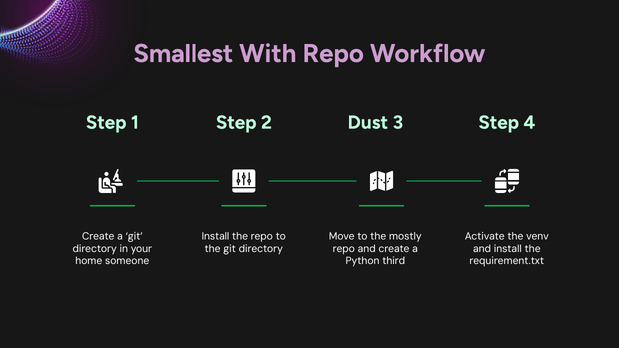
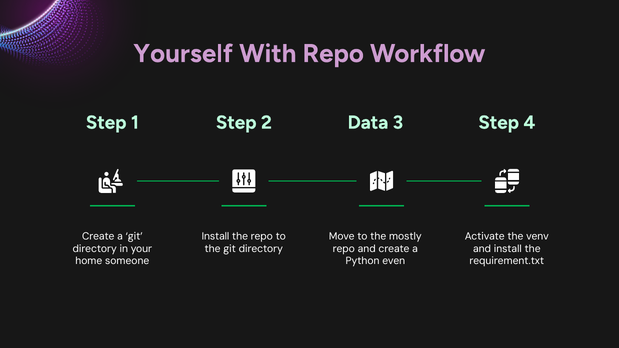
Smallest: Smallest -> Yourself (183, 54)
Dust: Dust -> Data (368, 123)
third: third -> even (394, 261)
